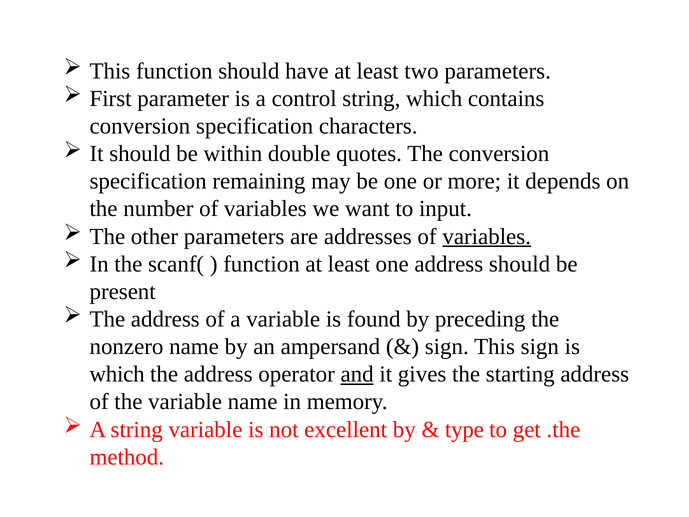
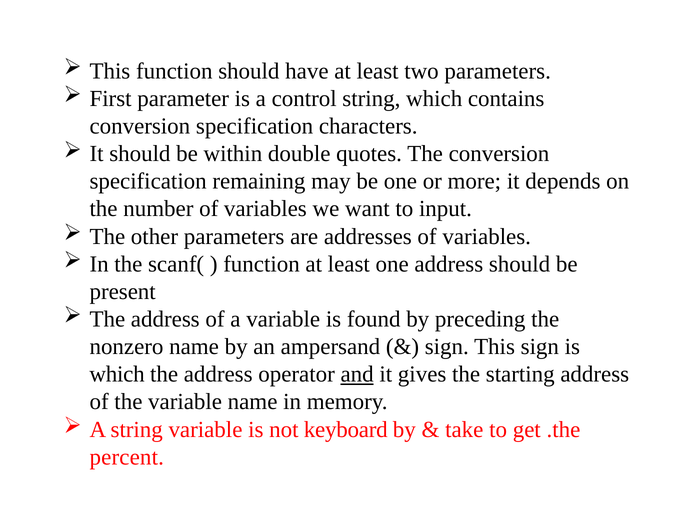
variables underline: present -> none (487, 236)
excellent: excellent -> keyboard (346, 429)
type: type -> take (464, 429)
method: method -> percent (127, 457)
